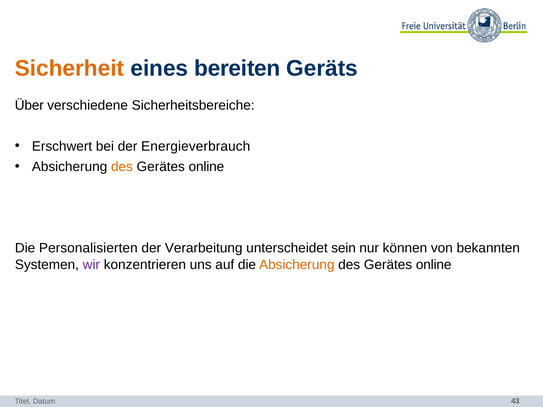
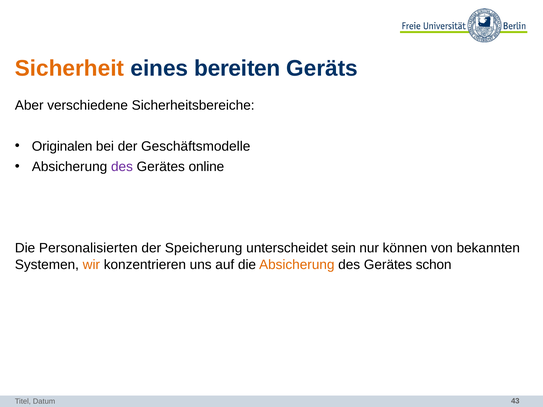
Über: Über -> Aber (29, 106)
Erschwert: Erschwert -> Originalen (62, 146)
Energieverbrauch: Energieverbrauch -> Geschäftsmodelle (196, 146)
des colour: orange -> purple (122, 167)
Verarbeitung: Verarbeitung -> Speicherung (204, 248)
wir colour: purple -> orange (91, 265)
online: online -> schon (434, 265)
